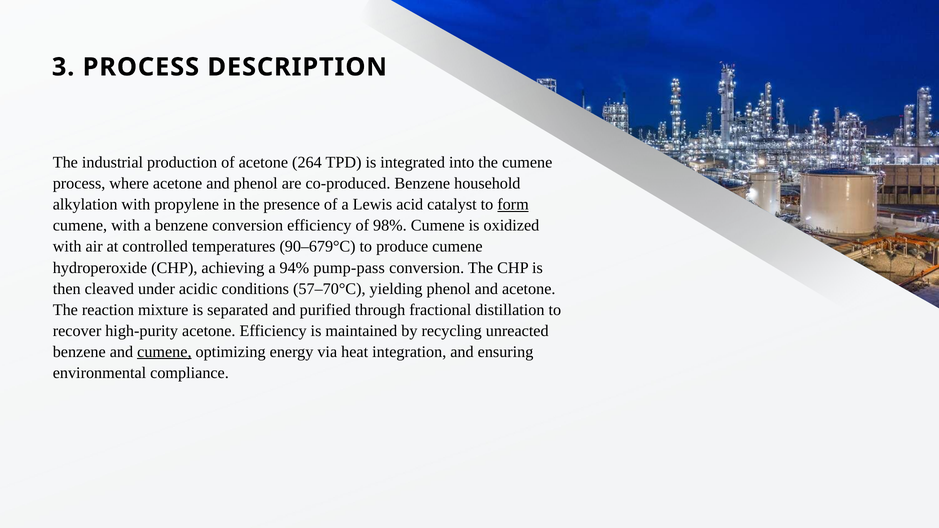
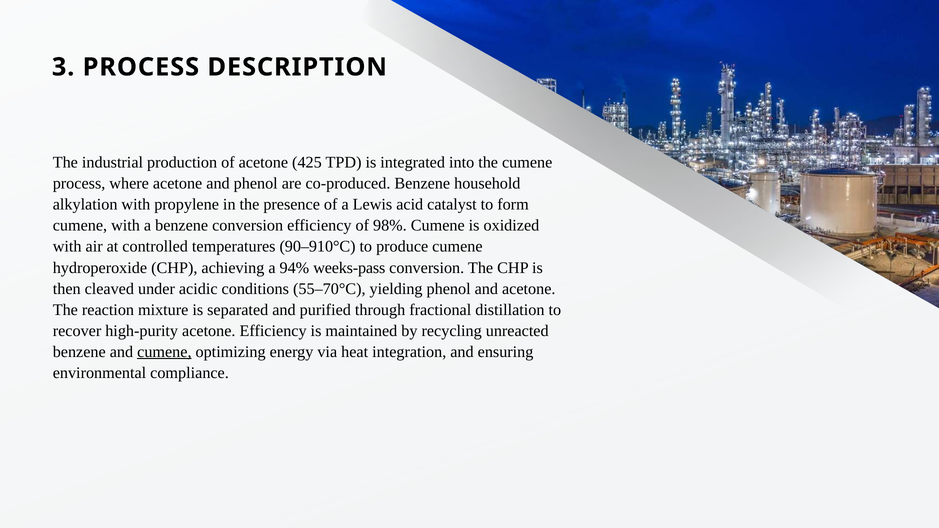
264: 264 -> 425 (307, 163)
form underline: present -> none (513, 205)
90–679°C: 90–679°C -> 90–910°C (318, 247)
pump-pass: pump-pass -> weeks-pass (349, 268)
57–70°C: 57–70°C -> 55–70°C (329, 289)
